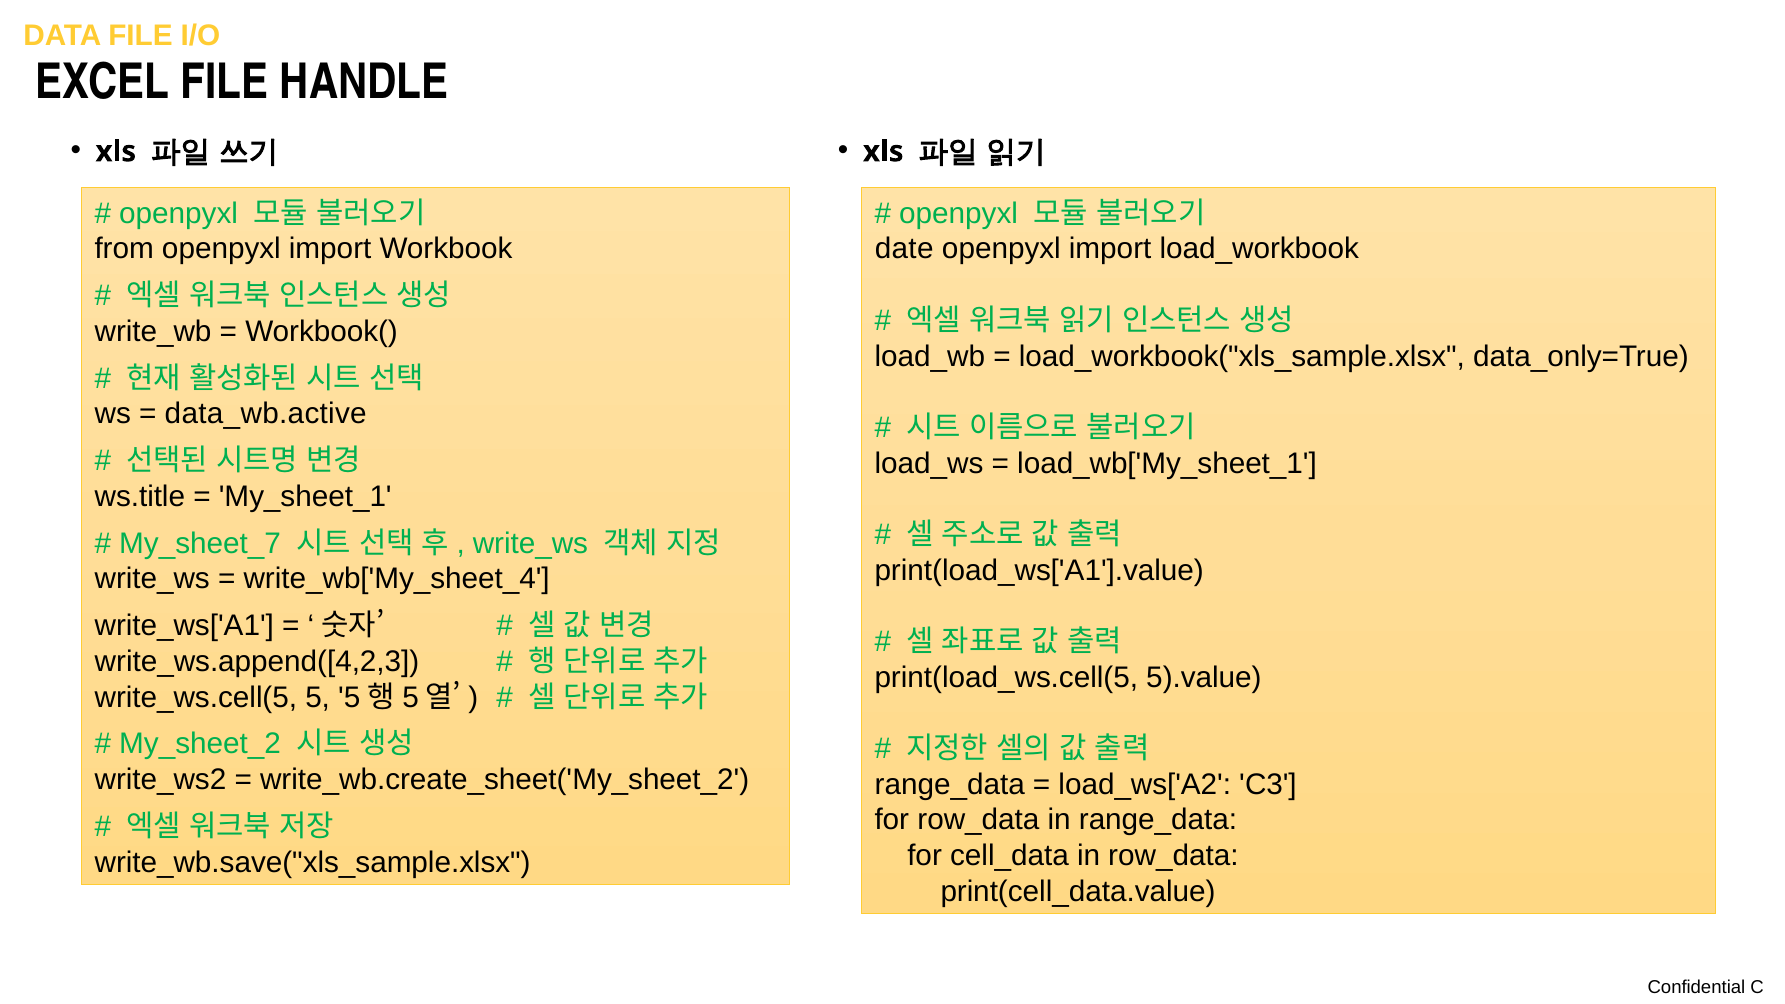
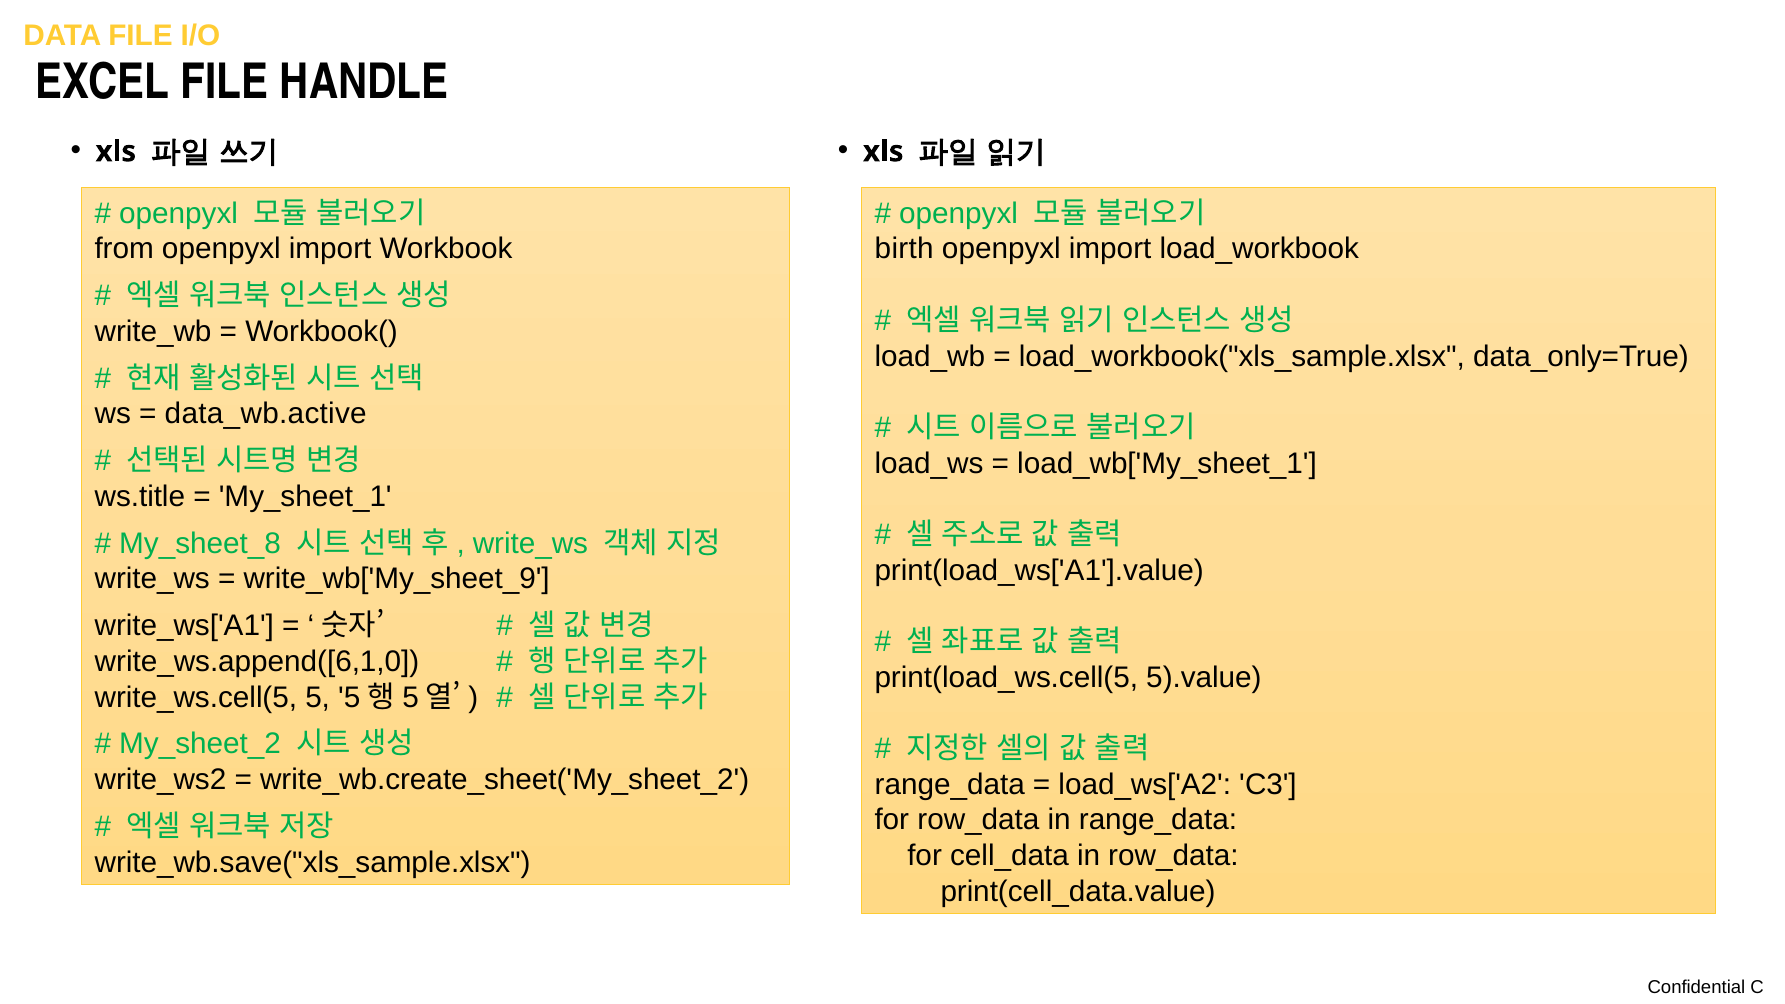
date: date -> birth (904, 249)
My_sheet_7: My_sheet_7 -> My_sheet_8 (200, 543)
write_wb['My_sheet_4: write_wb['My_sheet_4 -> write_wb['My_sheet_9 (397, 579)
write_ws.append([4,2,3: write_ws.append([4,2,3 -> write_ws.append([6,1,0 (257, 662)
